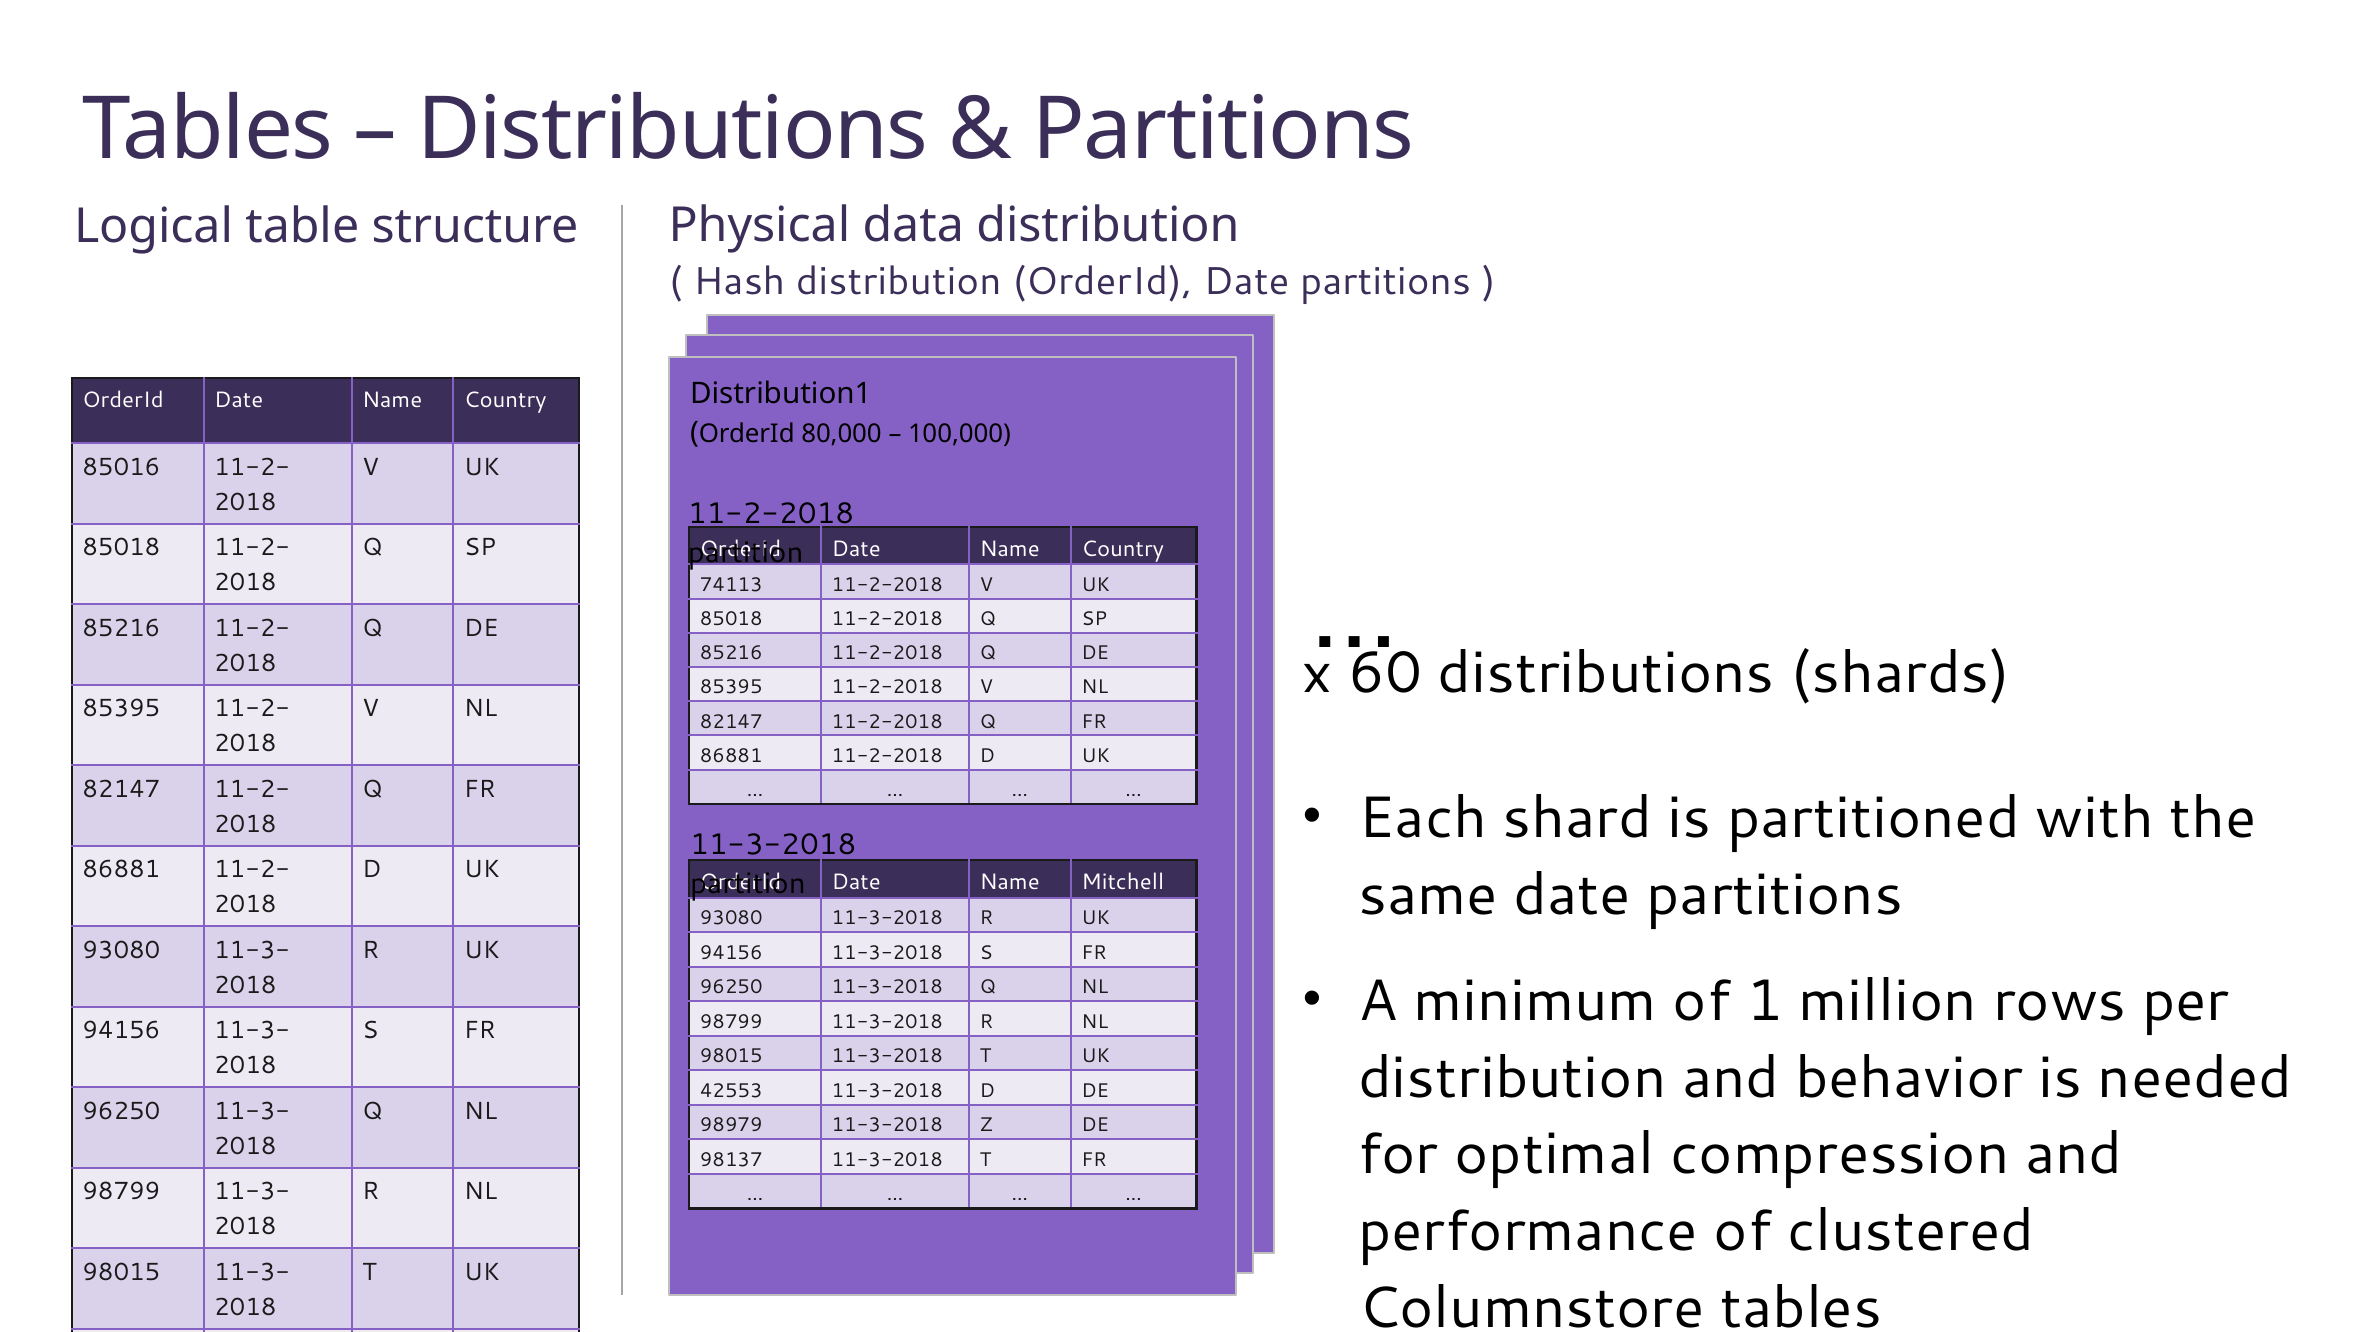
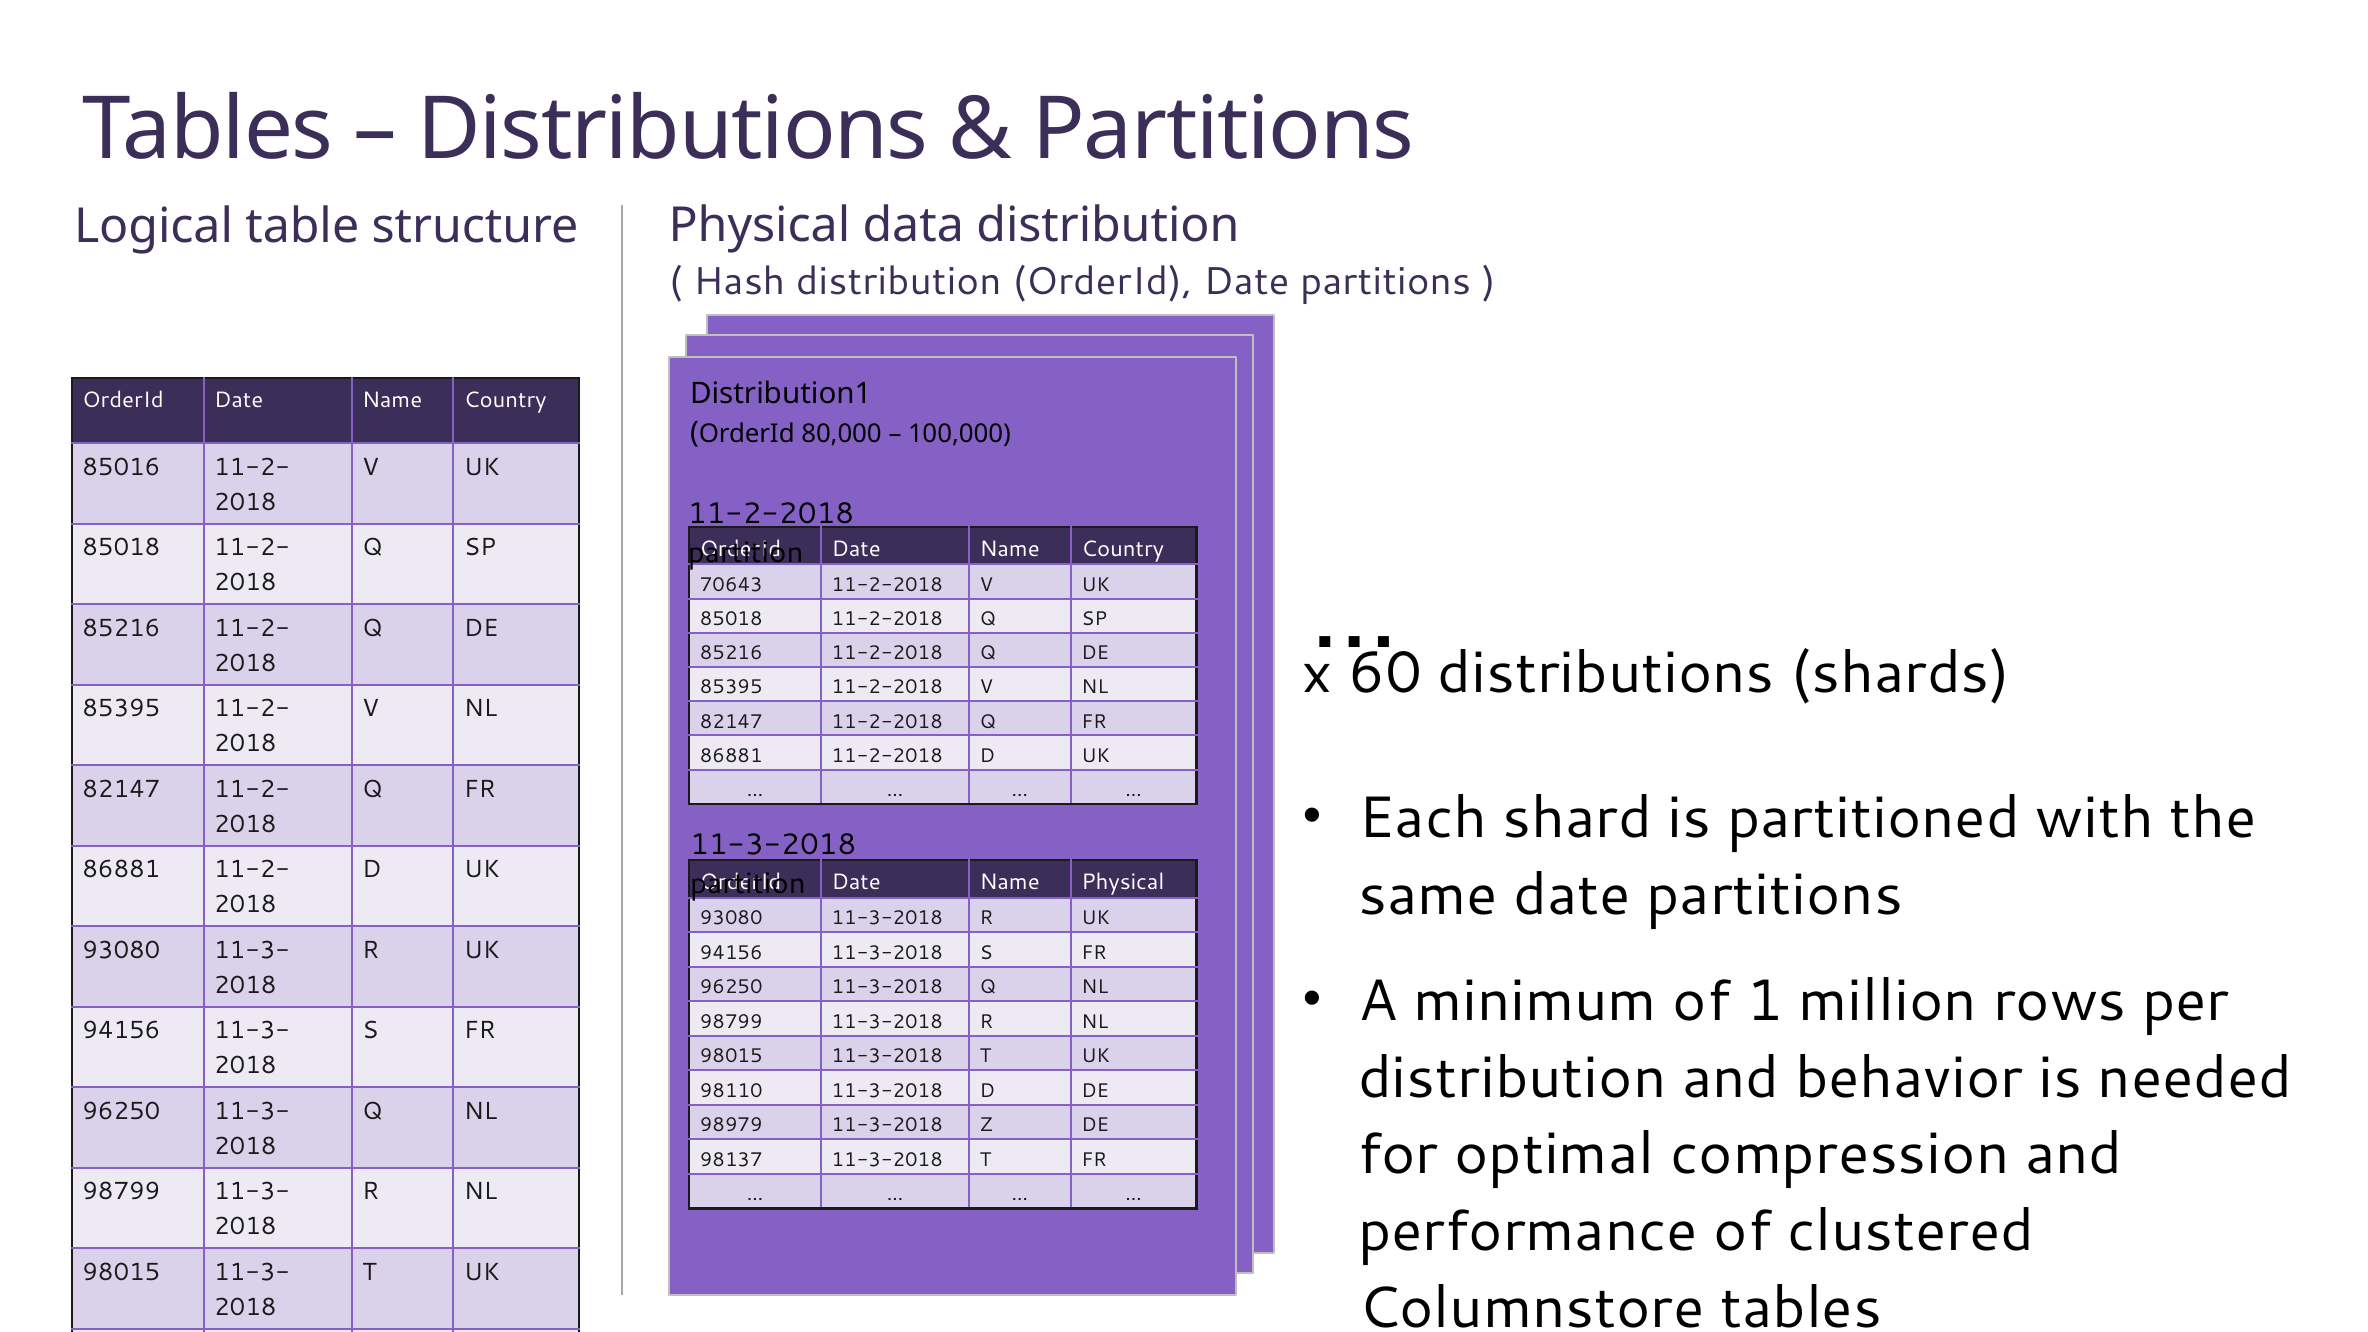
74113: 74113 -> 70643 (731, 585)
Name Mitchell: Mitchell -> Physical (1123, 883)
42553: 42553 -> 98110 (731, 1091)
